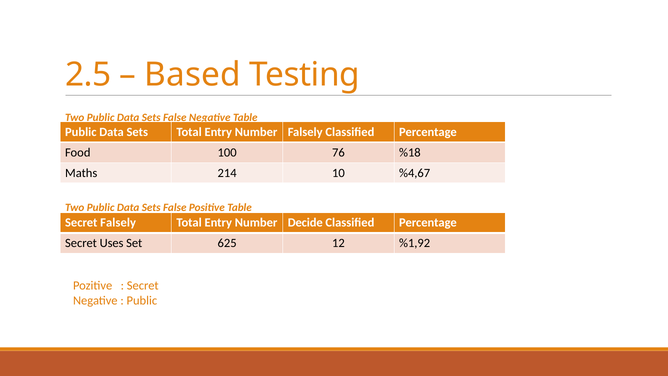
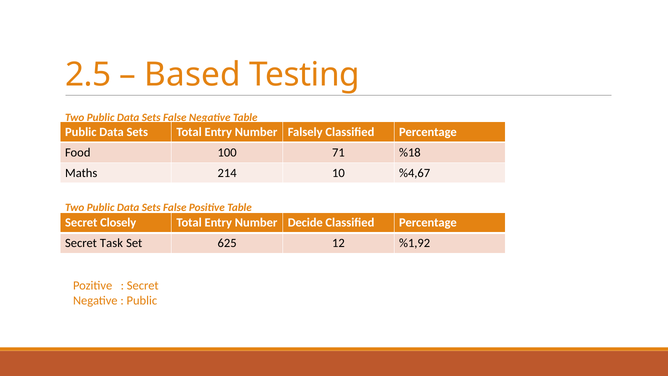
76: 76 -> 71 (338, 152)
Secret Falsely: Falsely -> Closely (118, 223)
Uses: Uses -> Task (111, 243)
